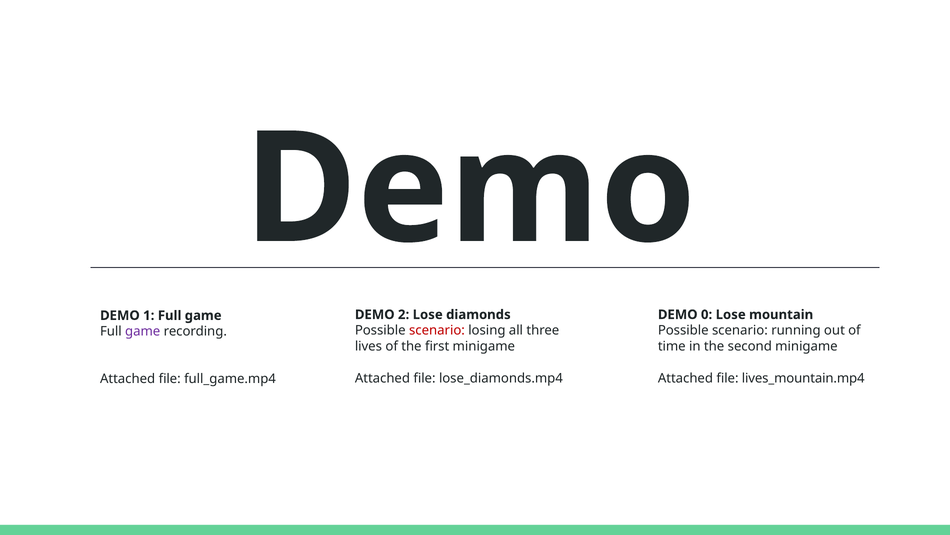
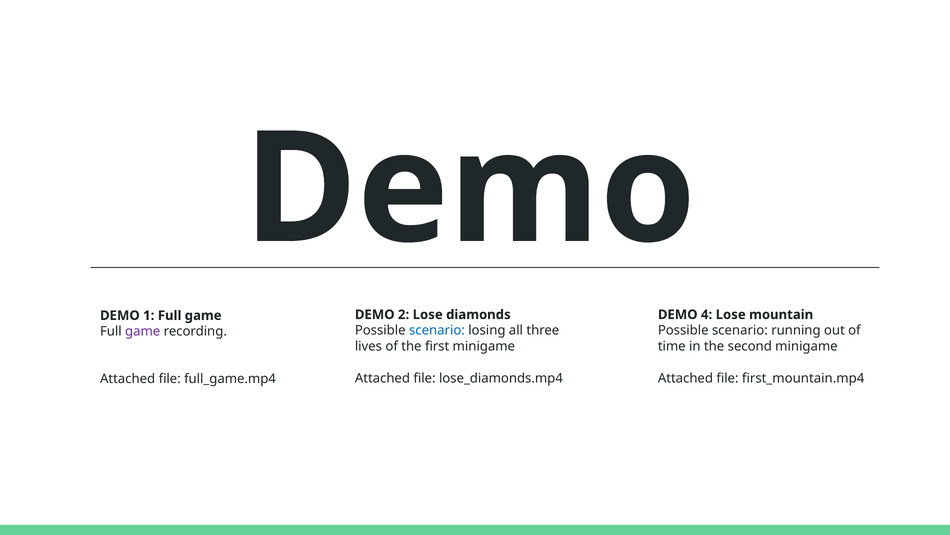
0: 0 -> 4 (707, 314)
scenario colour: red -> blue (437, 330)
lives_mountain.mp4: lives_mountain.mp4 -> first_mountain.mp4 (803, 378)
